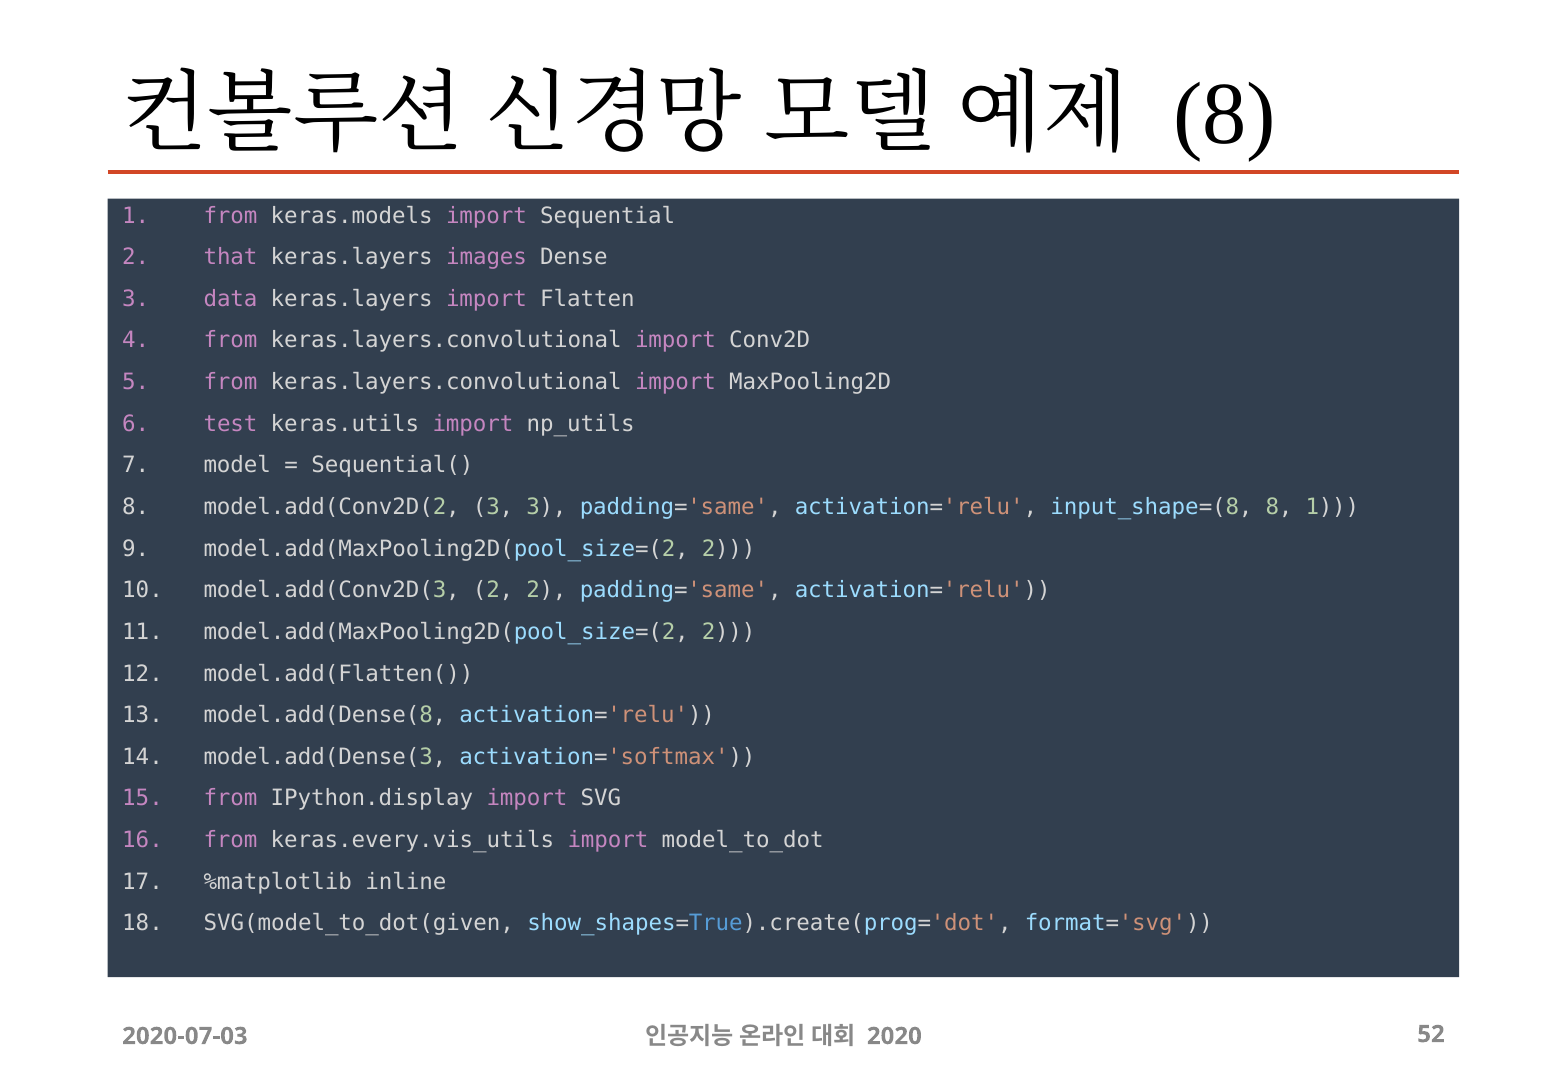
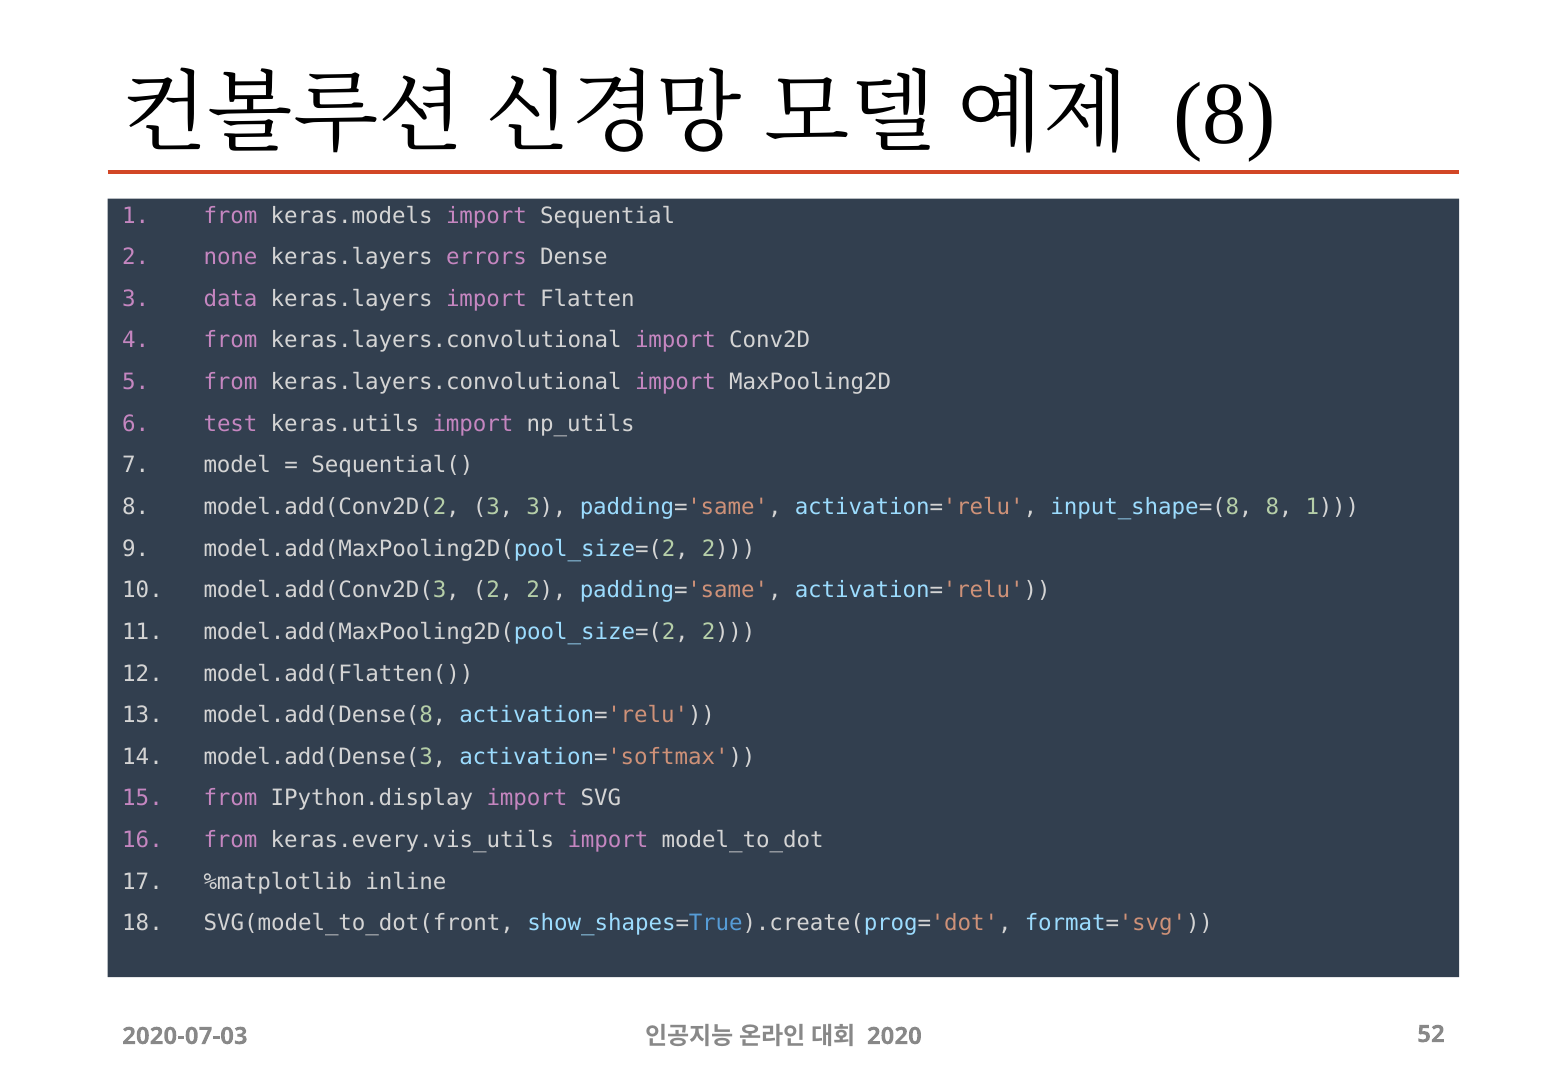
that: that -> none (231, 257)
images: images -> errors (487, 257)
SVG(model_to_dot(given: SVG(model_to_dot(given -> SVG(model_to_dot(front (359, 923)
